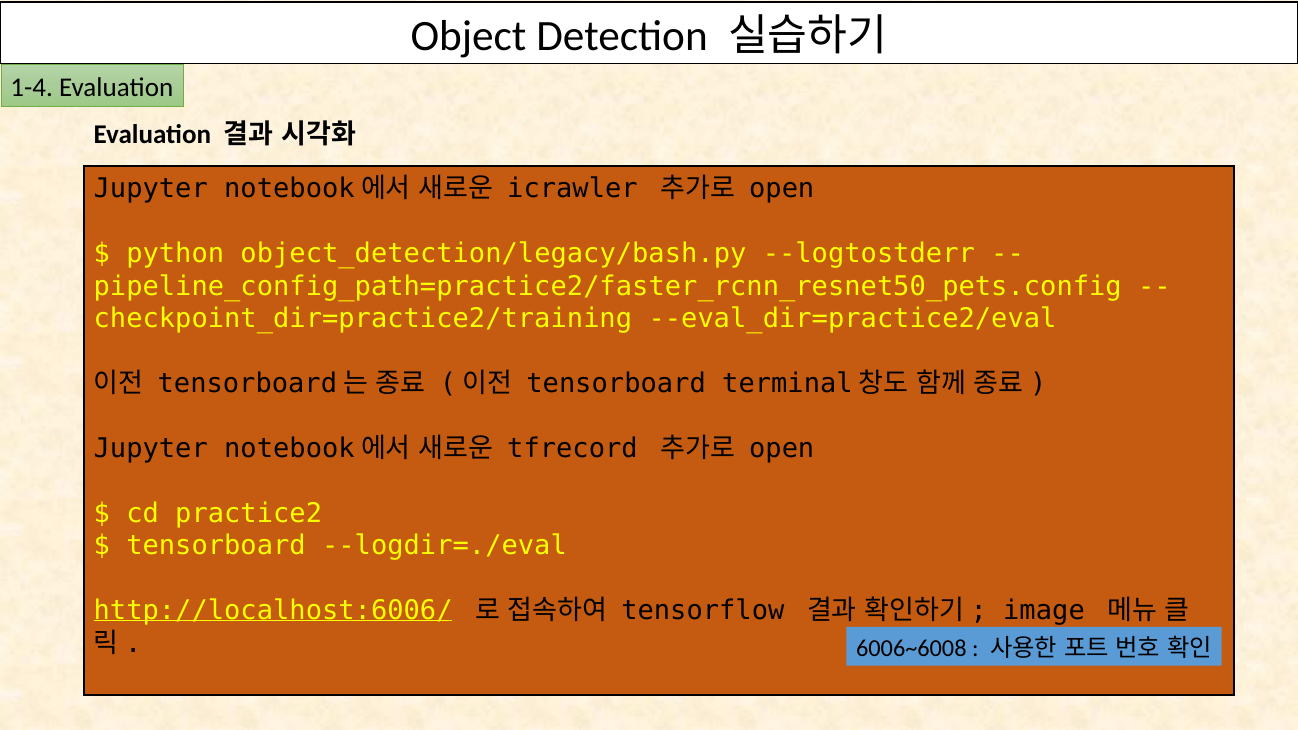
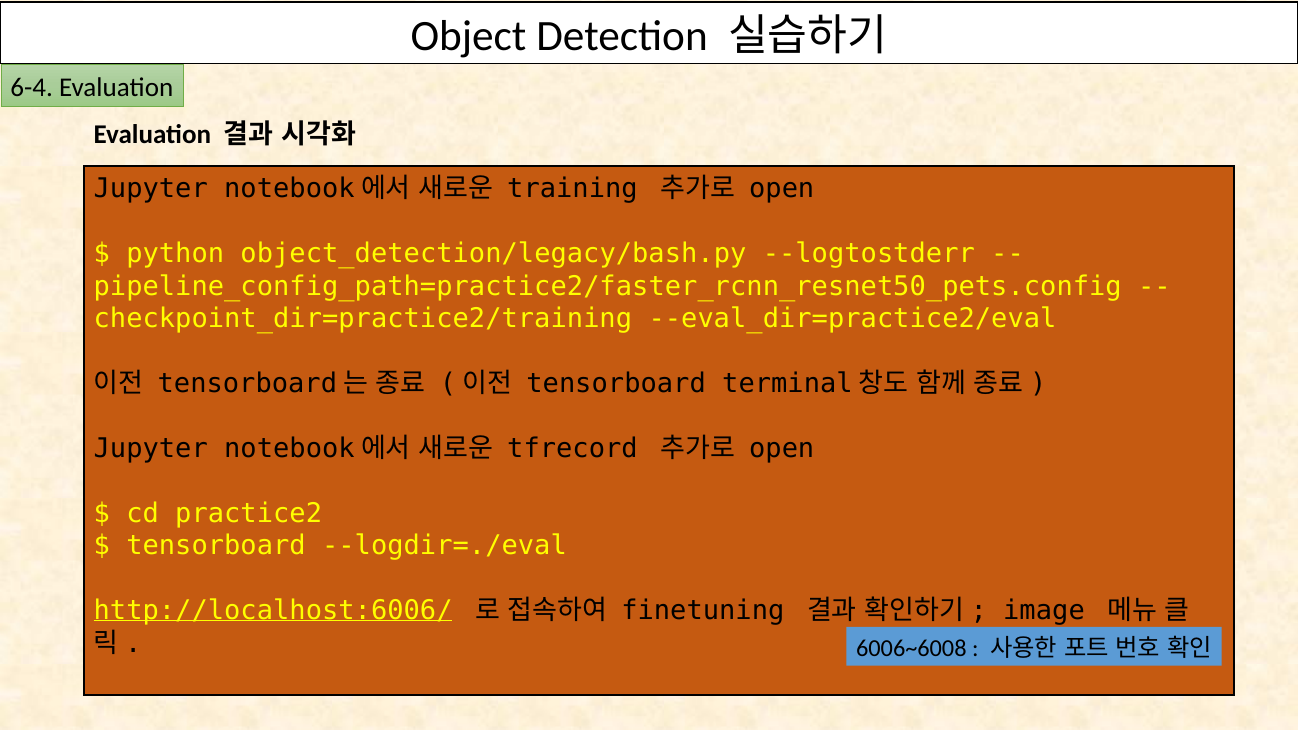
1-4: 1-4 -> 6-4 (32, 87)
icrawler: icrawler -> training (572, 189)
tensorflow: tensorflow -> finetuning (703, 611)
